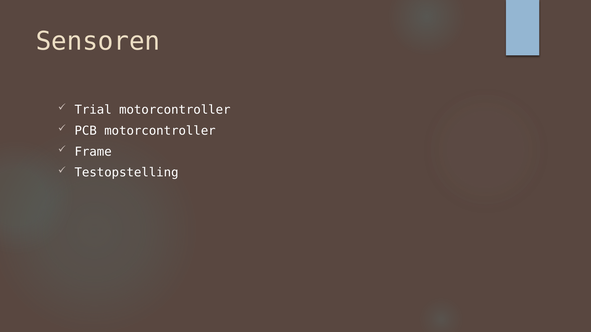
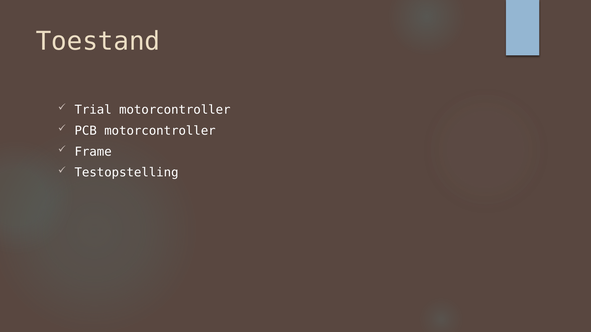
Sensoren: Sensoren -> Toestand (98, 41)
